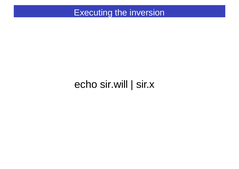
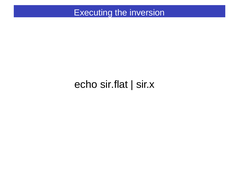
sir.will: sir.will -> sir.flat (114, 84)
